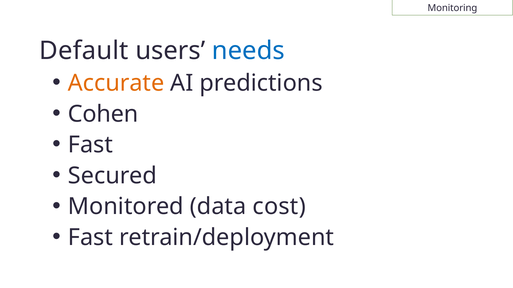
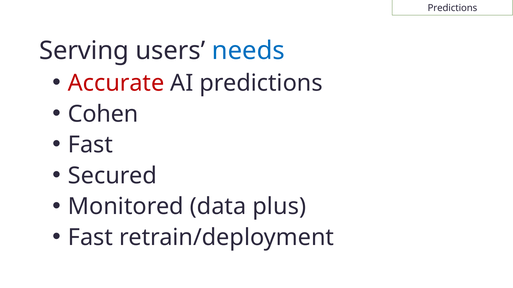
Monitoring: Monitoring -> Predictions (452, 8)
Default: Default -> Serving (84, 51)
Accurate colour: orange -> red (116, 83)
cost: cost -> plus (279, 207)
